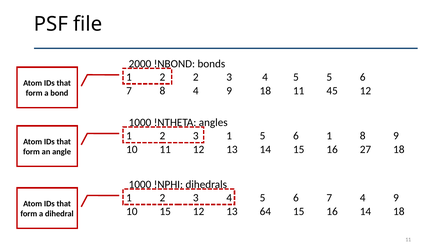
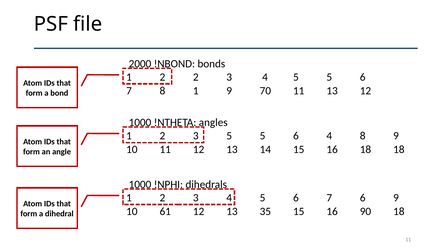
8 4: 4 -> 1 (196, 90)
9 18: 18 -> 70 (265, 90)
11 45: 45 -> 13 (332, 90)
3 1: 1 -> 5 (229, 136)
6 1: 1 -> 4 (329, 136)
16 27: 27 -> 18 (365, 149)
7 4: 4 -> 6 (363, 197)
10 15: 15 -> 61 (165, 211)
64: 64 -> 35 (265, 211)
16 14: 14 -> 90 (365, 211)
